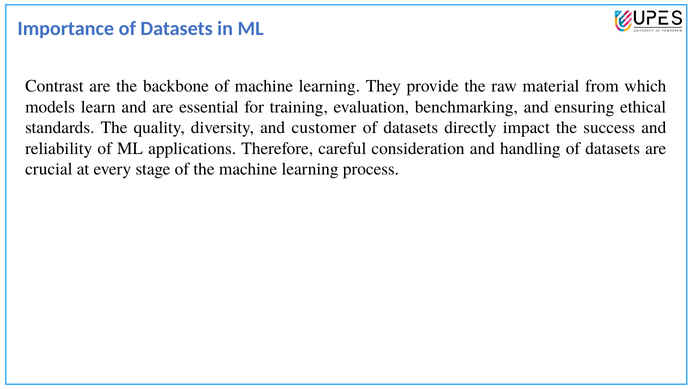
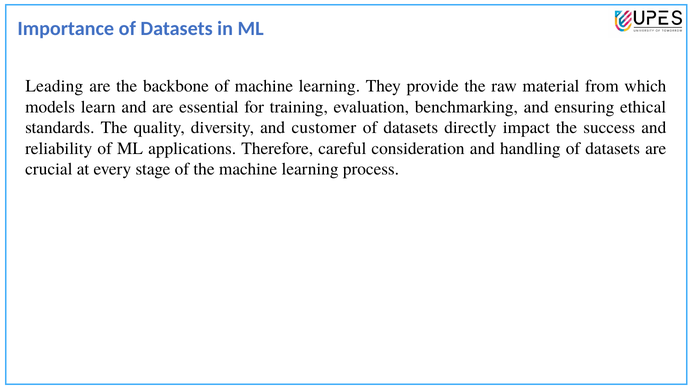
Contrast: Contrast -> Leading (54, 86)
